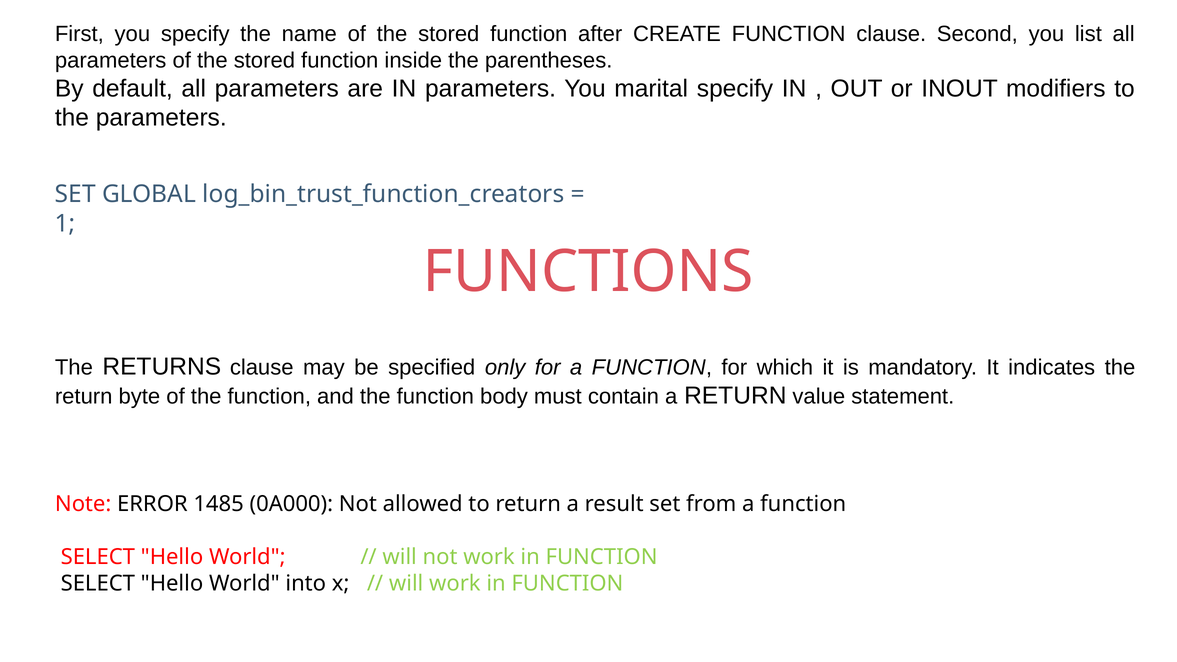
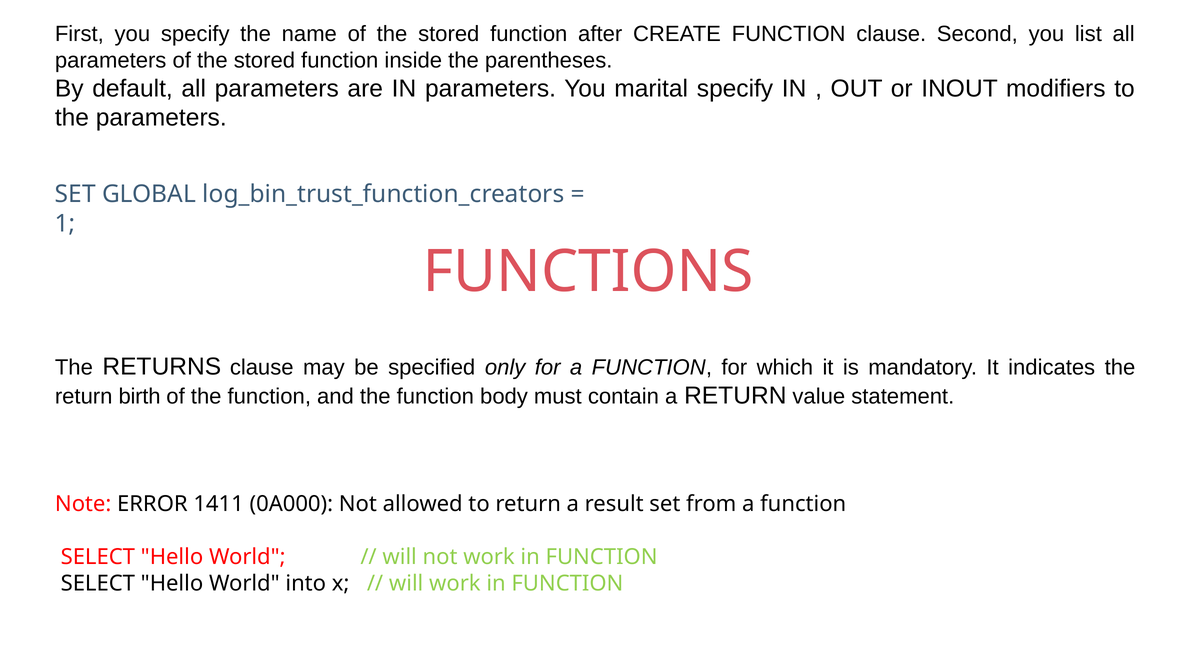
byte: byte -> birth (140, 397)
1485: 1485 -> 1411 (219, 504)
